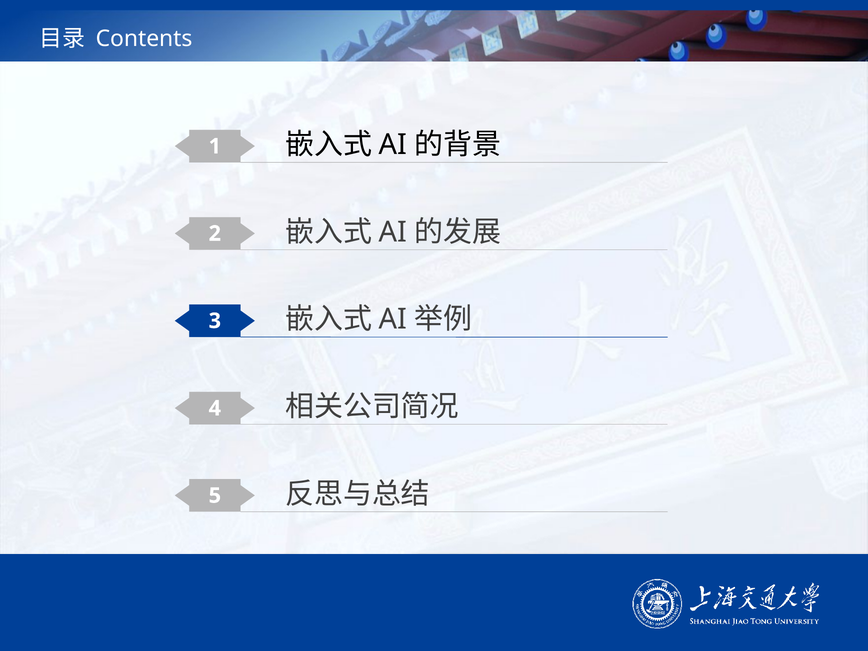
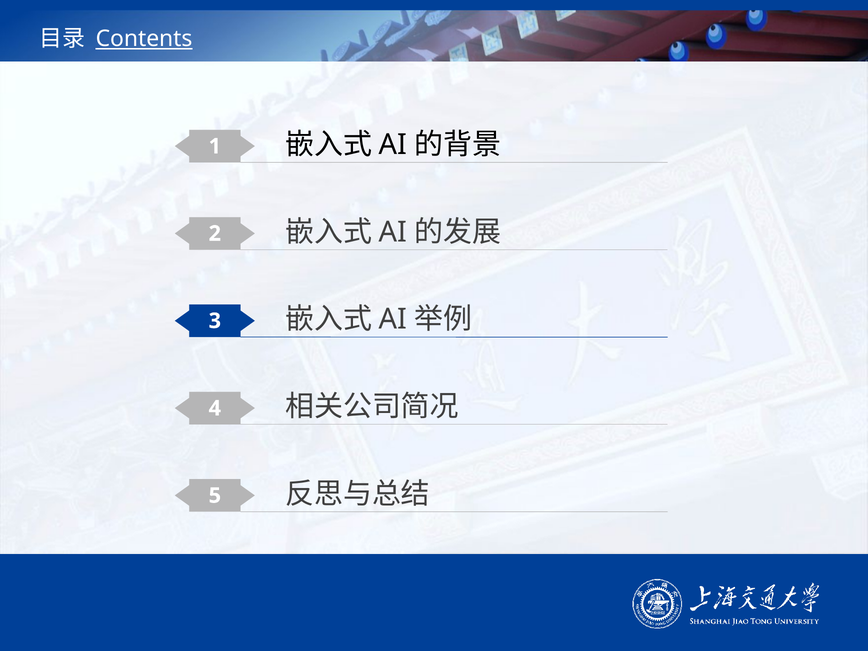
Contents underline: none -> present (144, 39)
